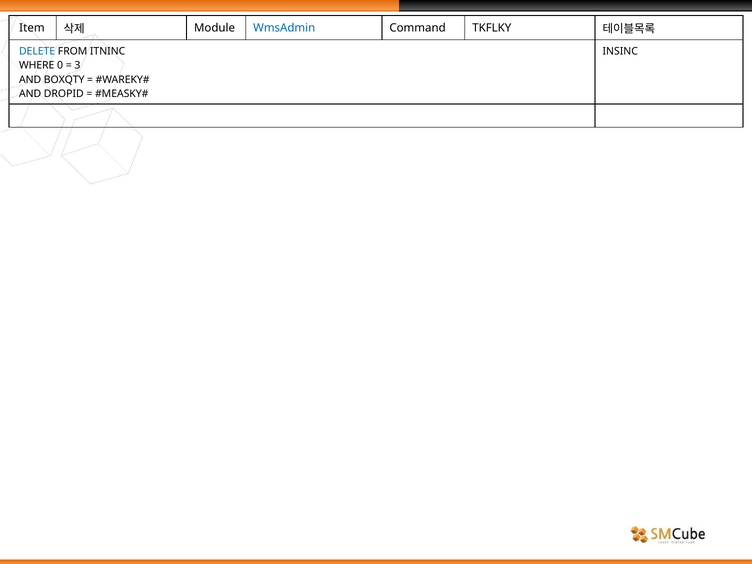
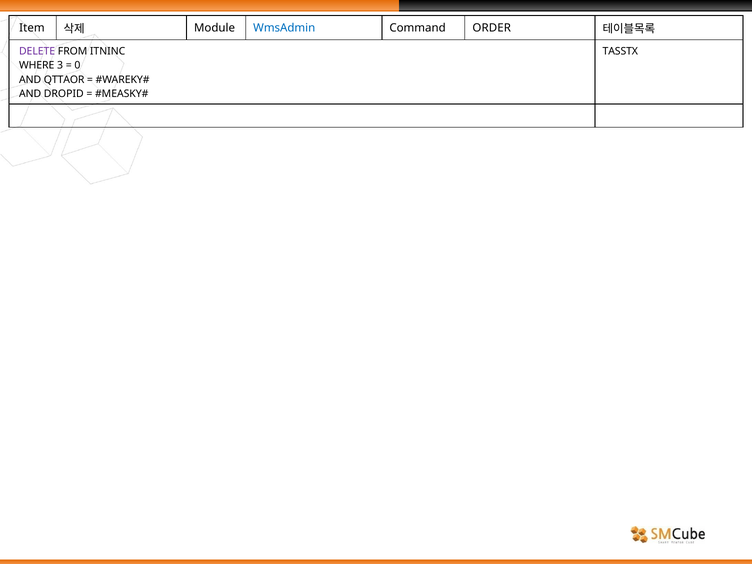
TKFLKY: TKFLKY -> ORDER (492, 28)
DELETE colour: blue -> purple (37, 51)
INSINC: INSINC -> TASSTX (620, 51)
0: 0 -> 3 (60, 65)
3: 3 -> 0 (77, 65)
BOXQTY: BOXQTY -> QTTAOR (64, 80)
